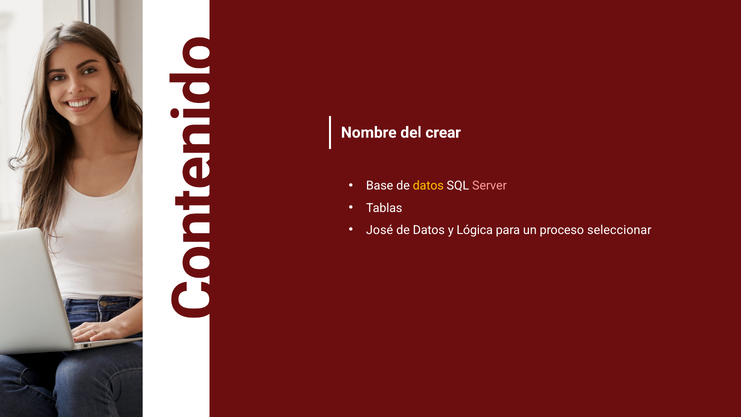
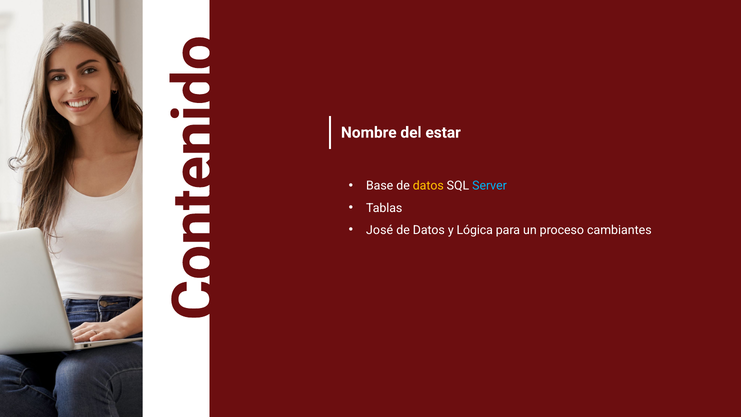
crear: crear -> estar (443, 133)
Server colour: pink -> light blue (490, 186)
seleccionar: seleccionar -> cambiantes (619, 230)
